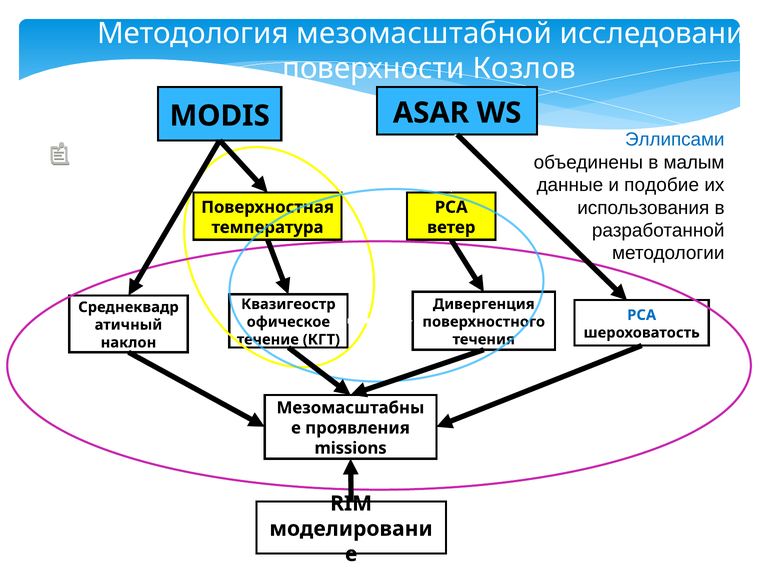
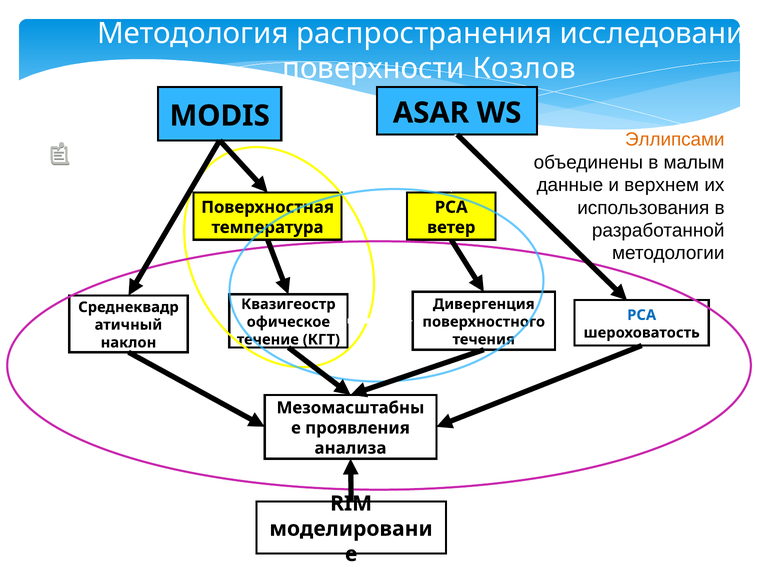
мезомасштабной: мезомасштабной -> распространения (424, 34)
Эллипсами colour: blue -> orange (675, 140)
подобие: подобие -> верхнем (662, 185)
missions: missions -> анализа (350, 449)
